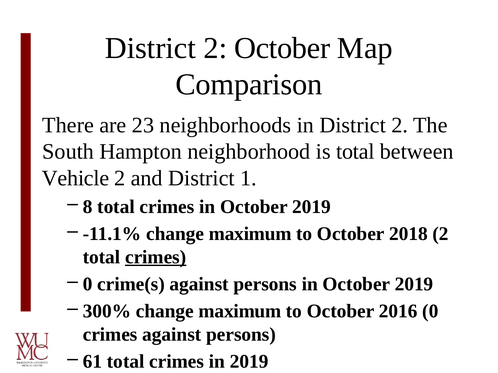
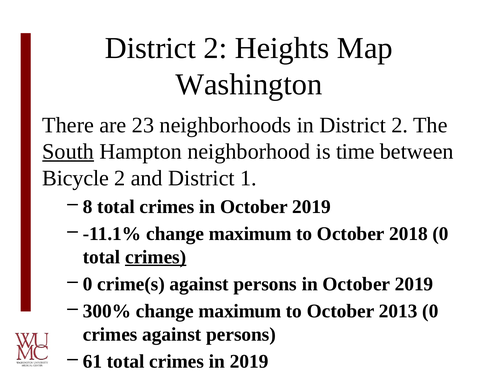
2 October: October -> Heights (282, 48)
Comparison: Comparison -> Washington (249, 85)
South underline: none -> present (68, 152)
is total: total -> time (355, 152)
Vehicle: Vehicle -> Bicycle (76, 178)
2018 2: 2 -> 0 (441, 234)
2016: 2016 -> 2013 (398, 312)
